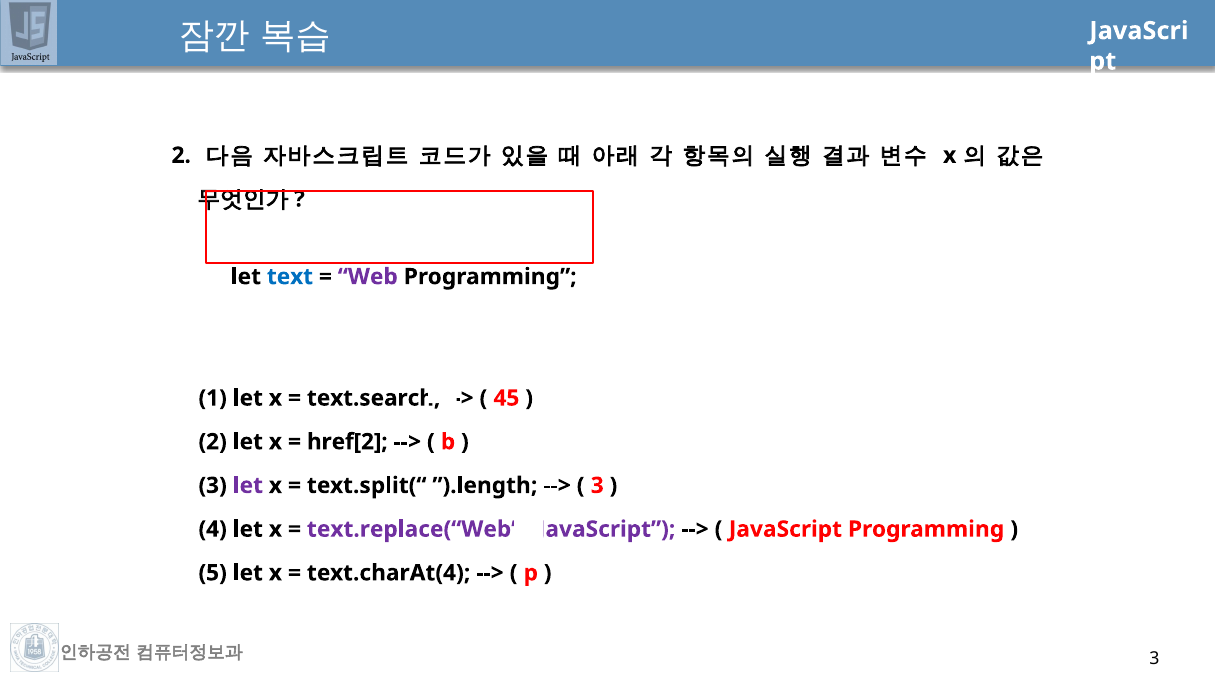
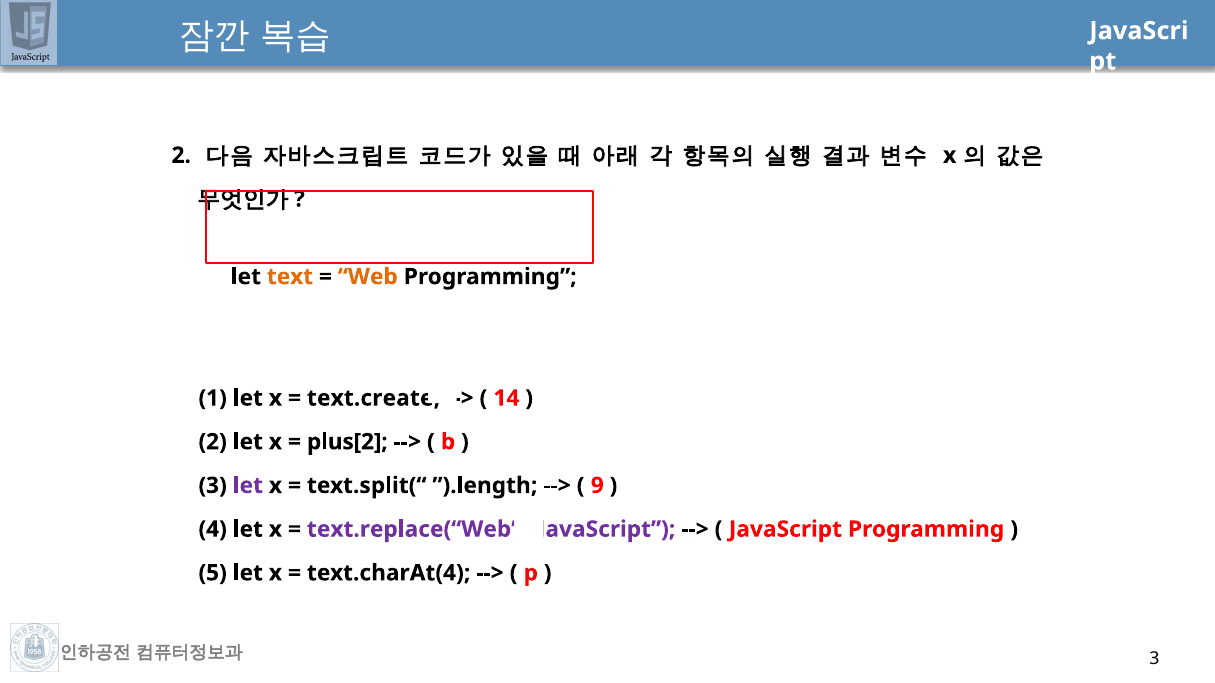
text colour: blue -> orange (290, 277)
Web colour: purple -> orange (368, 277)
text.search: text.search -> text.create (374, 398)
45: 45 -> 14 (506, 398)
href[2: href[2 -> plus[2 (347, 442)
3: 3 -> 9 (597, 486)
